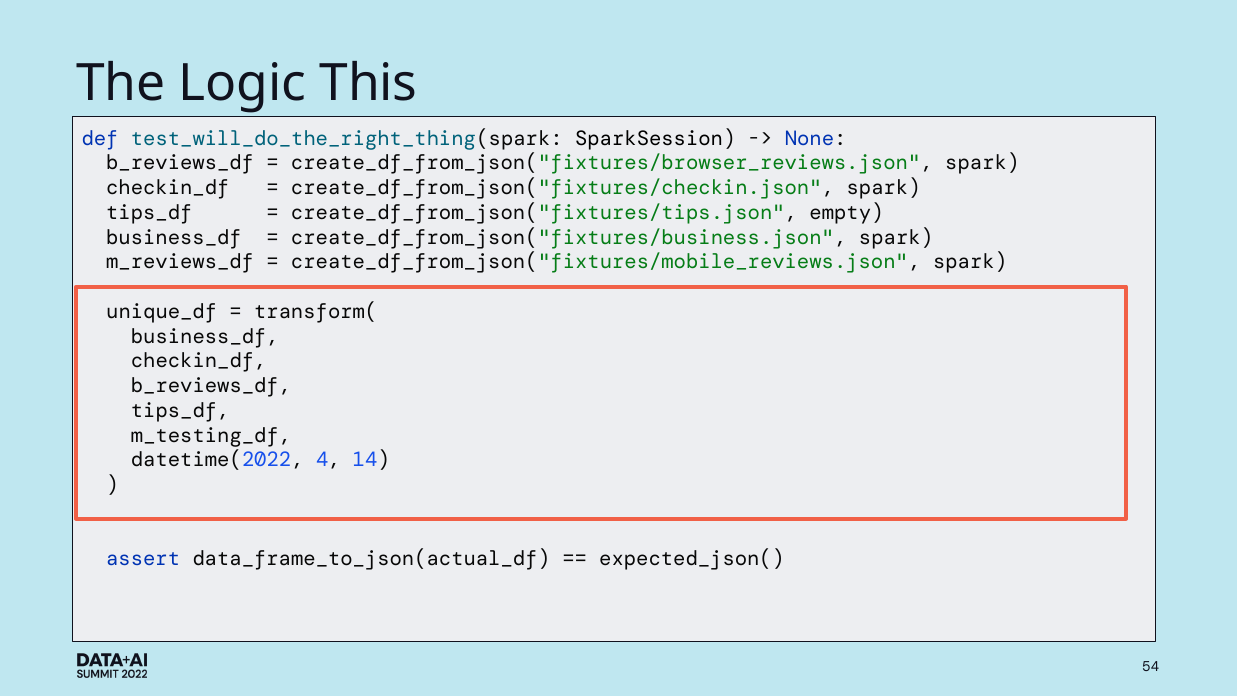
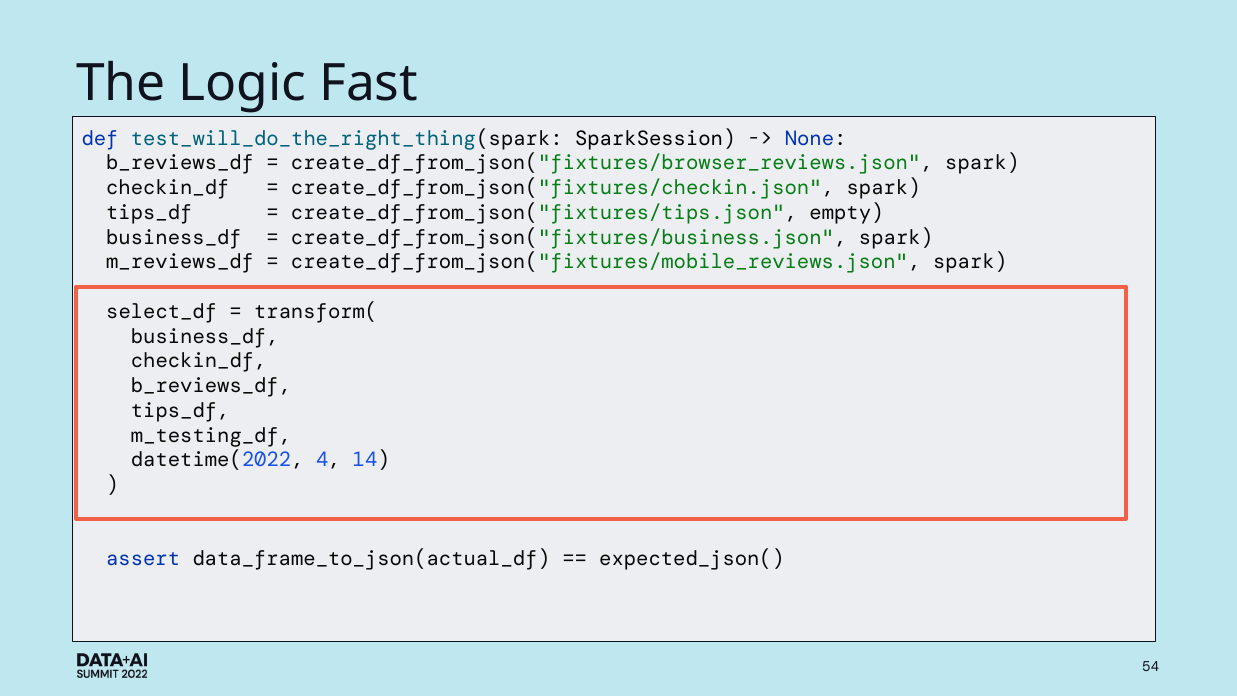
This: This -> Fast (369, 84)
unique_df: unique_df -> select_df (162, 312)
